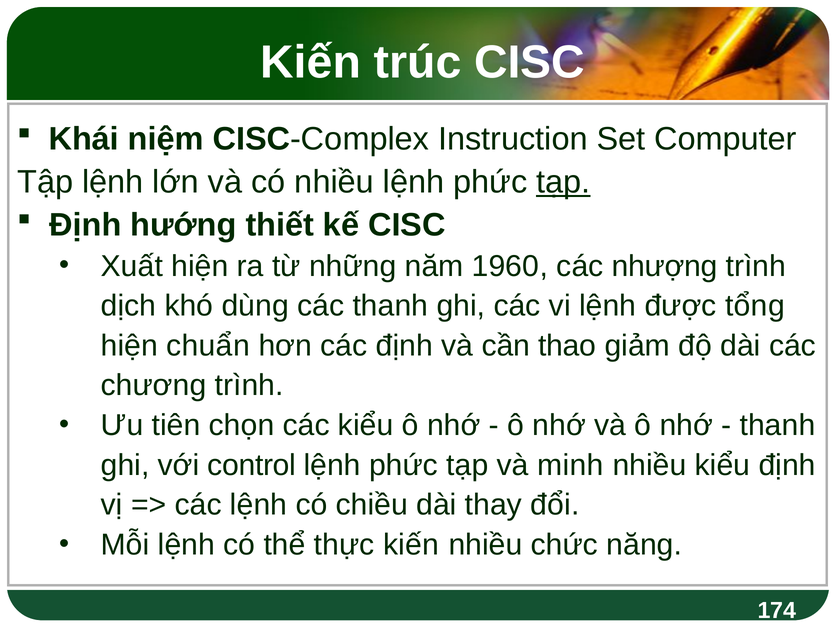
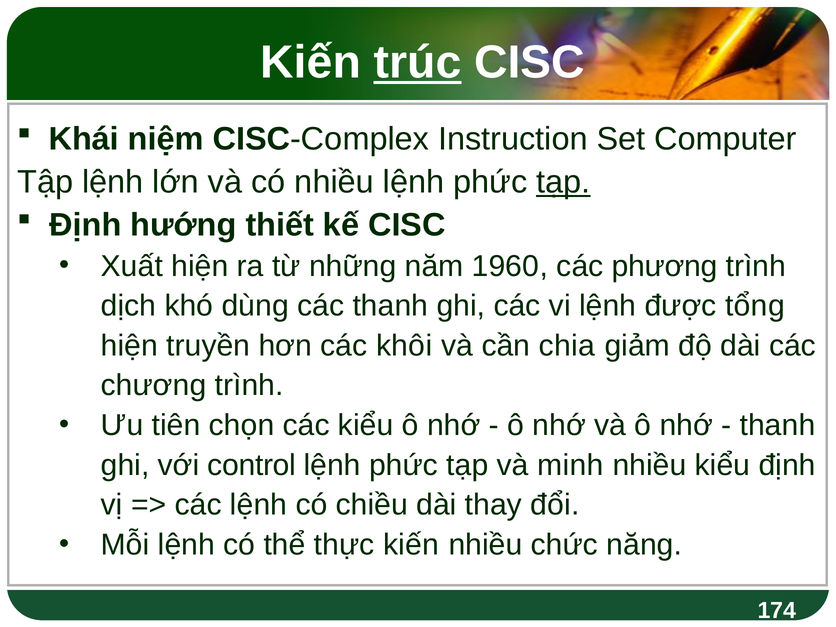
trúc underline: none -> present (418, 62)
nhượng: nhượng -> phương (665, 266)
chuẩn: chuẩn -> truyền (208, 346)
các định: định -> khôi (404, 346)
thao: thao -> chia (567, 346)
